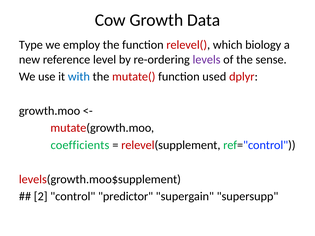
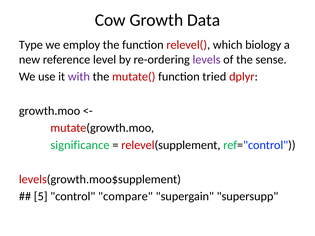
with colour: blue -> purple (79, 77)
used: used -> tried (214, 77)
coefficients: coefficients -> significance (80, 145)
2: 2 -> 5 (41, 197)
predictor: predictor -> compare (125, 197)
